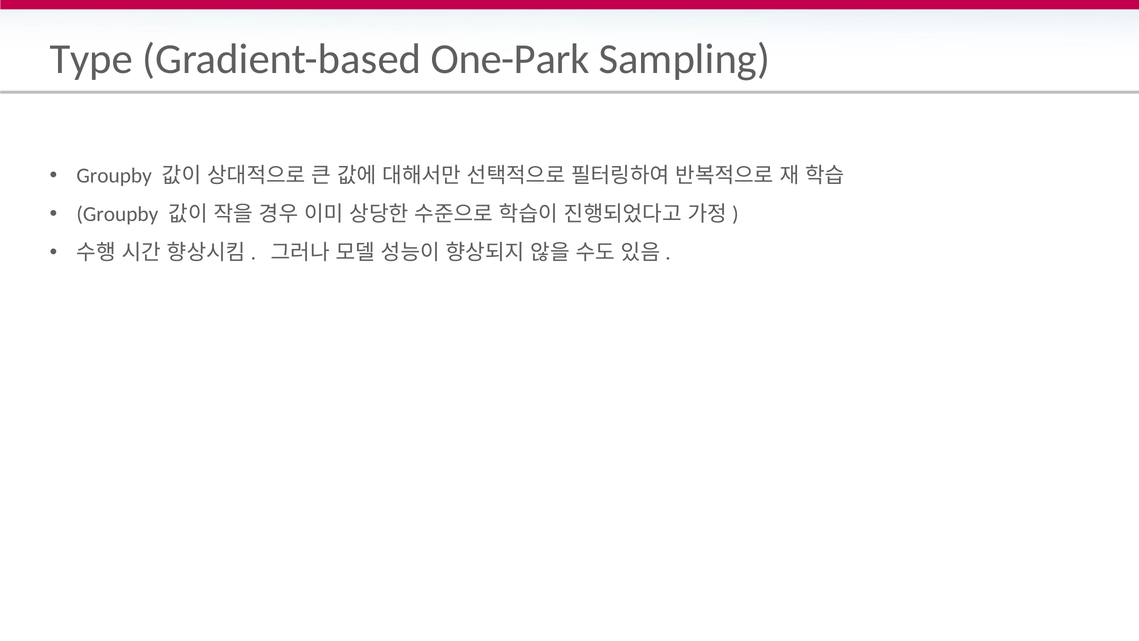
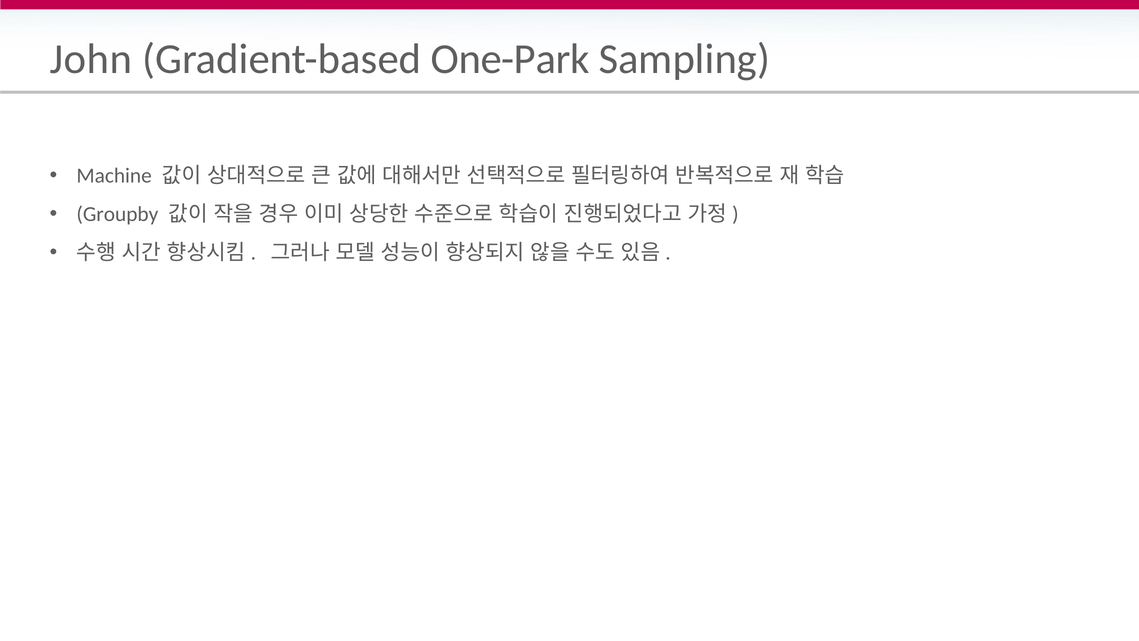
Type: Type -> John (91, 59)
Groupby: Groupby -> Machine (114, 176)
